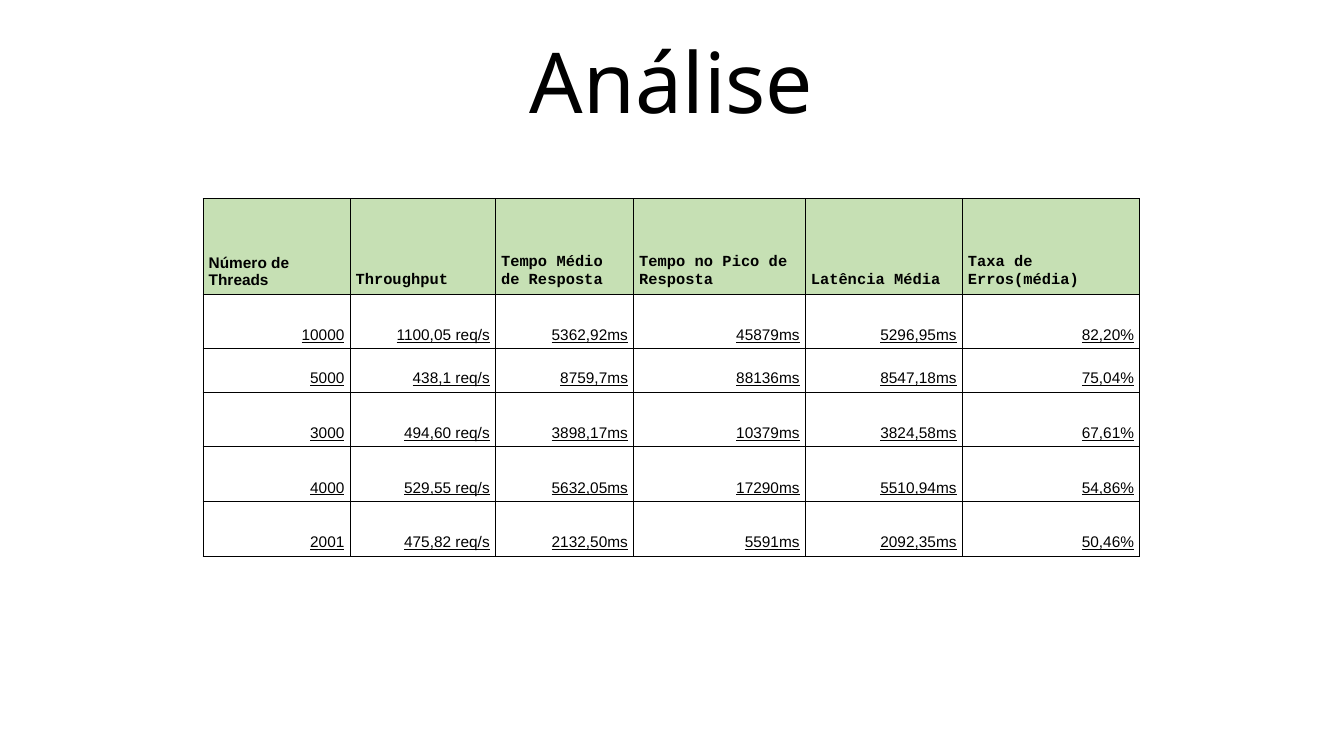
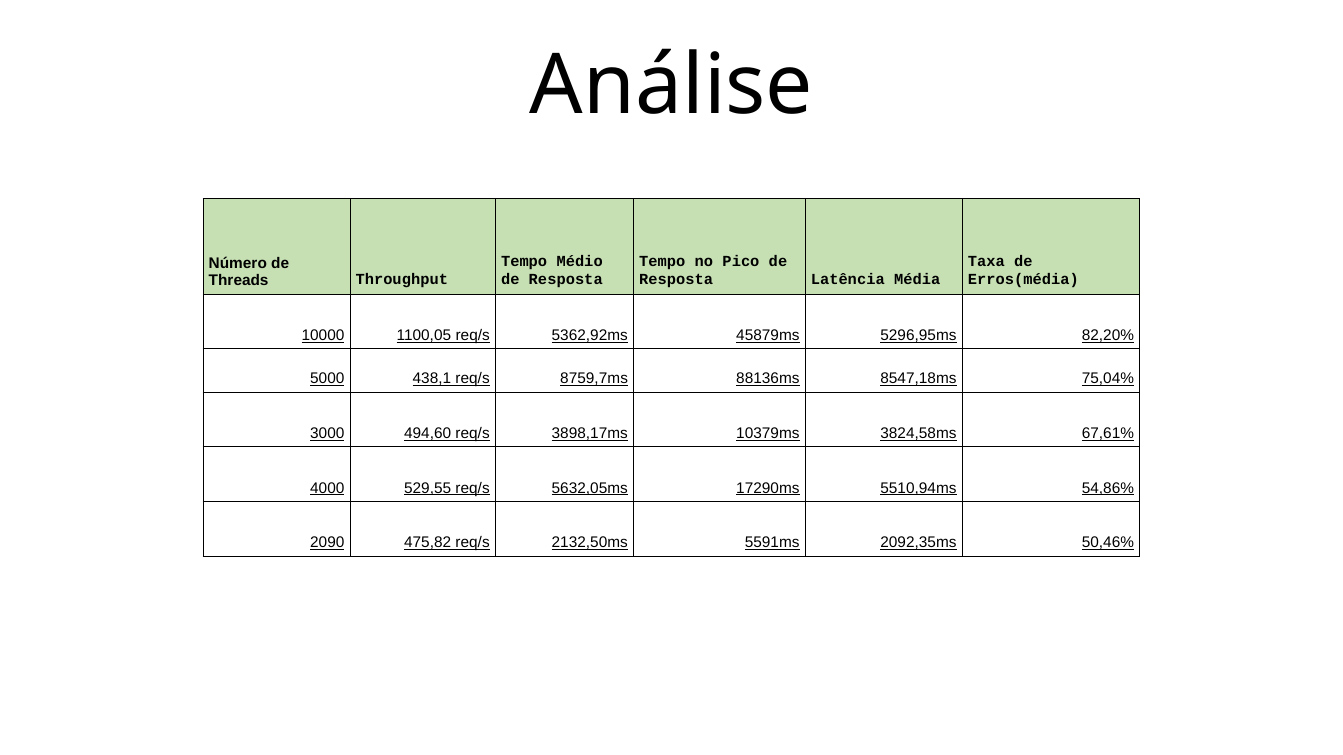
2001: 2001 -> 2090 (327, 543)
